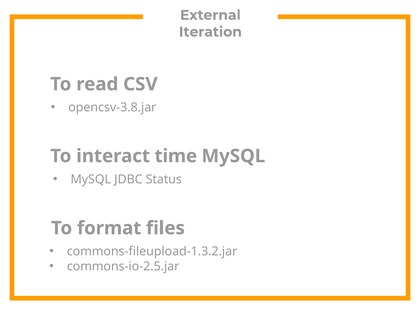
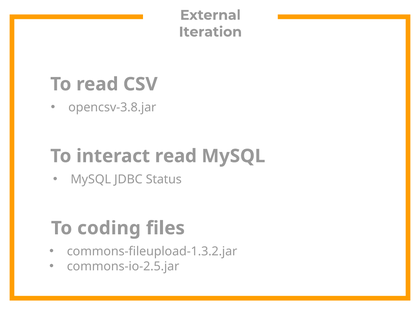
interact time: time -> read (176, 156)
format: format -> coding (109, 228)
